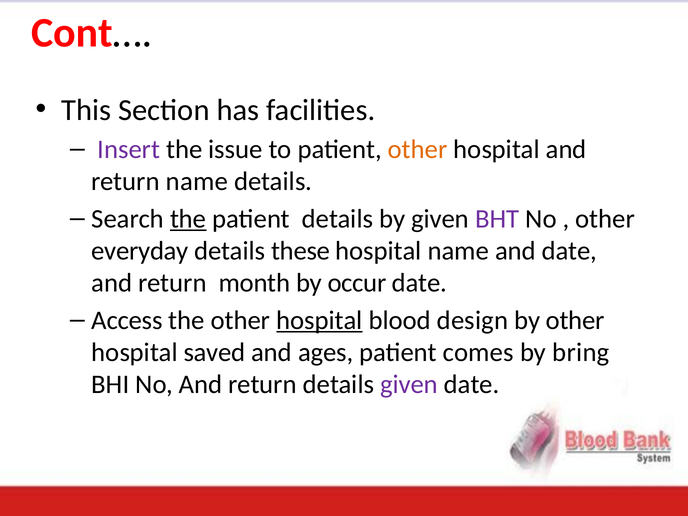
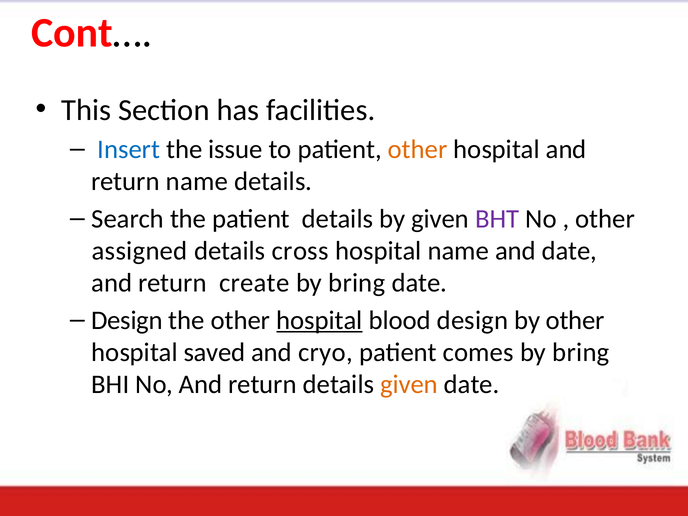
Insert colour: purple -> blue (129, 149)
the underline: present -> none (188, 219)
everyday: everyday -> assigned (140, 251)
these: these -> cross (300, 251)
month: month -> create (254, 283)
occur: occur -> bring (357, 283)
Access: Access -> Design (127, 320)
ages: ages -> cryo (325, 352)
given colour: purple -> orange (409, 384)
